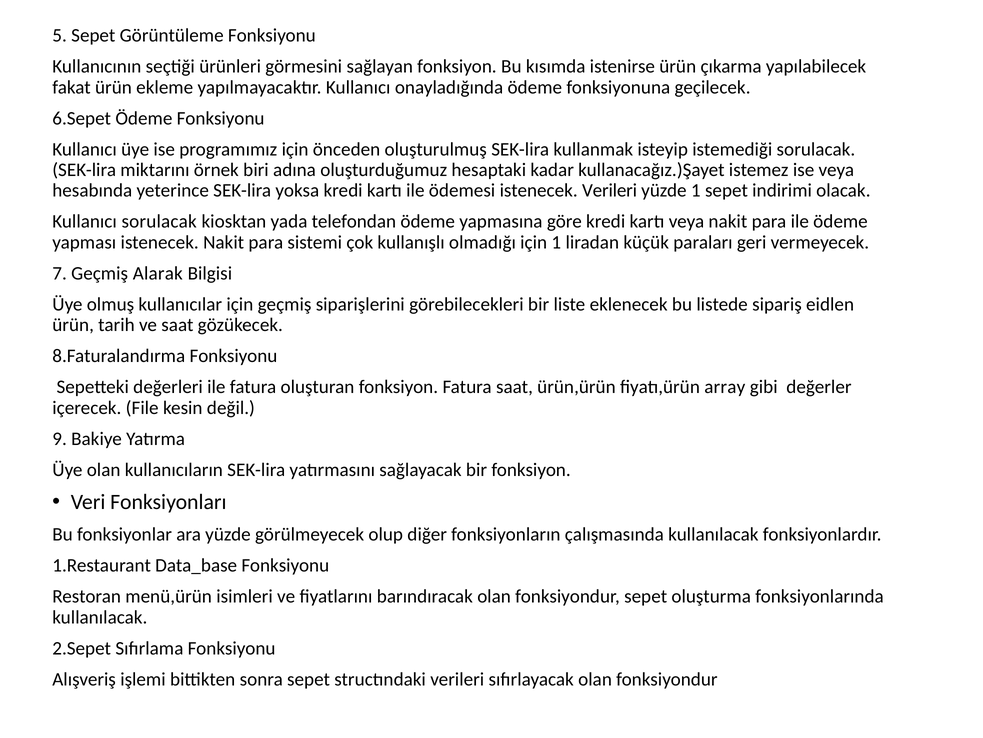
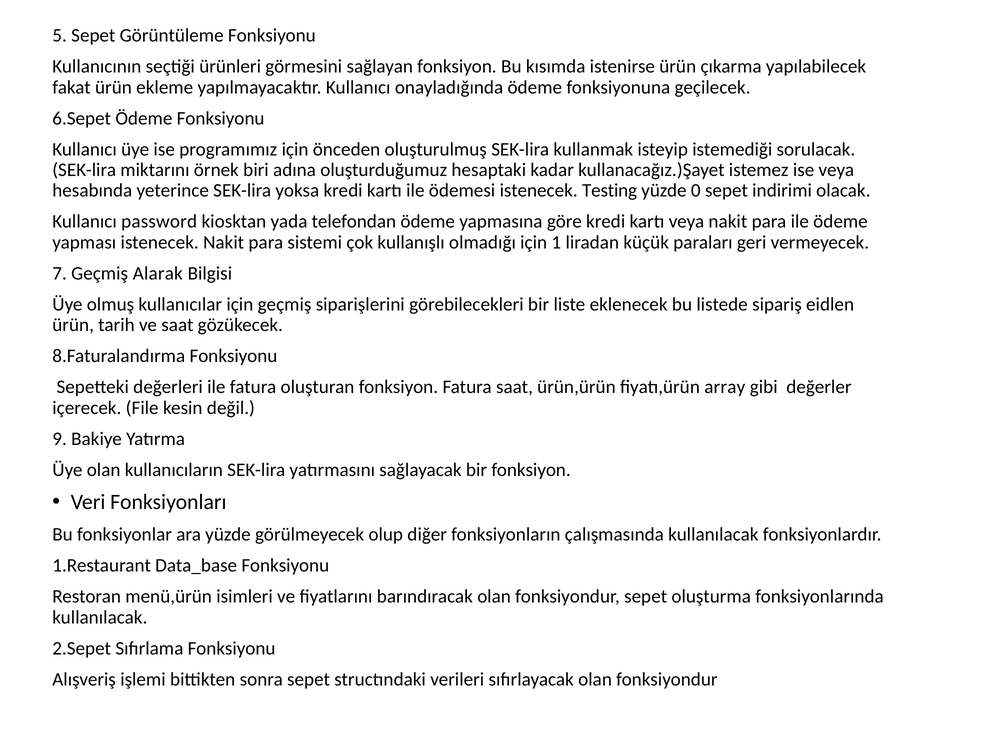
istenecek Verileri: Verileri -> Testing (610, 190)
yüzde 1: 1 -> 0 (696, 190)
Kullanıcı sorulacak: sorulacak -> password (159, 221)
